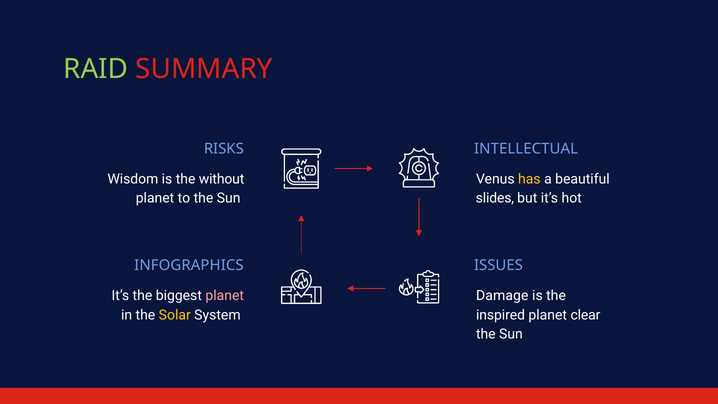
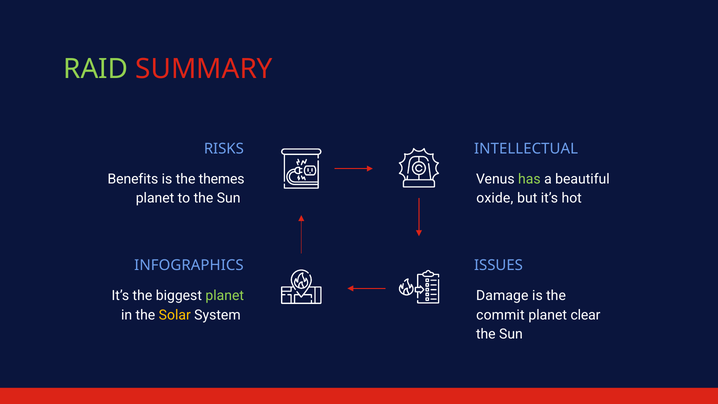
Wisdom: Wisdom -> Benefits (133, 179)
without: without -> themes (222, 179)
has colour: yellow -> light green (529, 179)
slides: slides -> oxide (495, 198)
planet colour: pink -> light green (225, 296)
inspired: inspired -> commit (500, 315)
